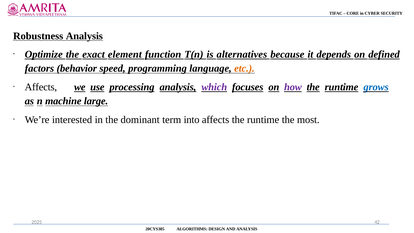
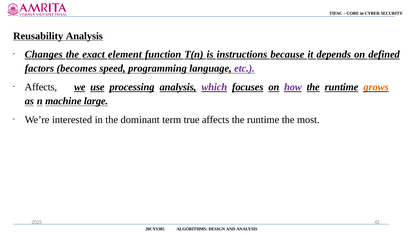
Robustness: Robustness -> Reusability (38, 36)
Optimize: Optimize -> Changes (44, 54)
alternatives: alternatives -> instructions (242, 54)
behavior: behavior -> becomes (77, 69)
etc colour: orange -> purple (244, 69)
grows colour: blue -> orange (376, 87)
into: into -> true (192, 120)
